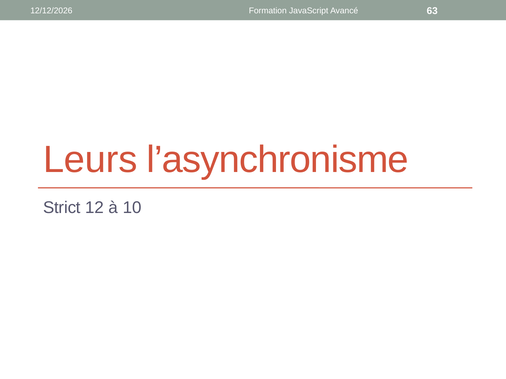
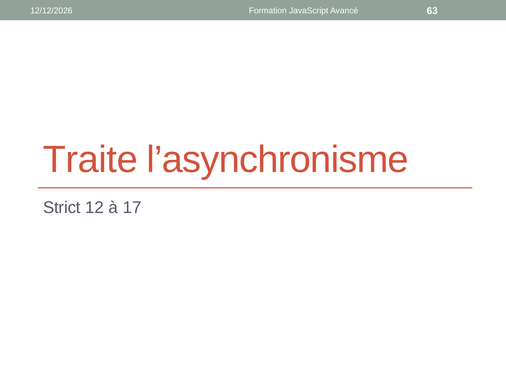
Leurs: Leurs -> Traite (90, 160)
10: 10 -> 17 (132, 208)
